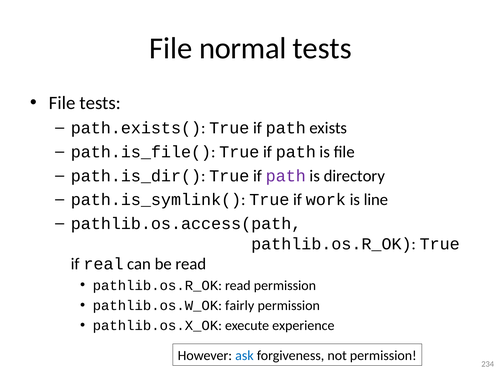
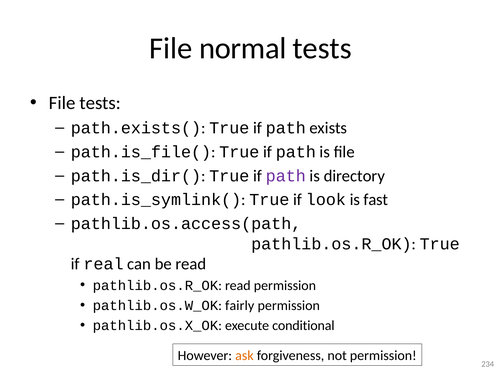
work: work -> look (326, 200)
line: line -> fast (376, 200)
experience: experience -> conditional (303, 325)
ask colour: blue -> orange (244, 355)
